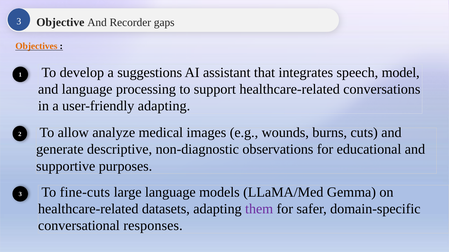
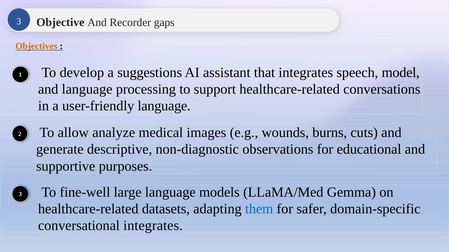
user-friendly adapting: adapting -> language (164, 106)
fine-cuts: fine-cuts -> fine-well (85, 192)
them colour: purple -> blue (259, 209)
conversational responses: responses -> integrates (153, 226)
